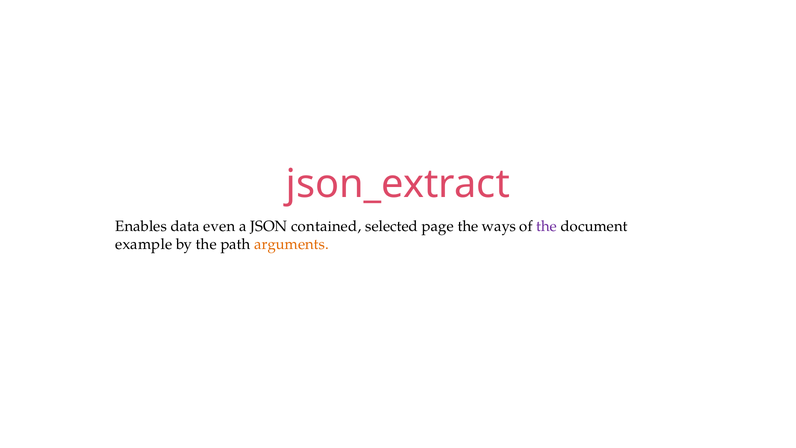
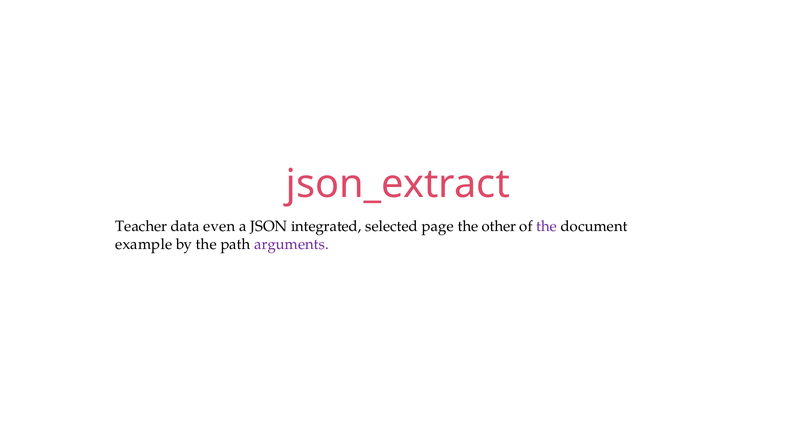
Enables: Enables -> Teacher (141, 226)
contained: contained -> integrated (326, 226)
ways: ways -> other (499, 226)
arguments colour: orange -> purple (292, 244)
